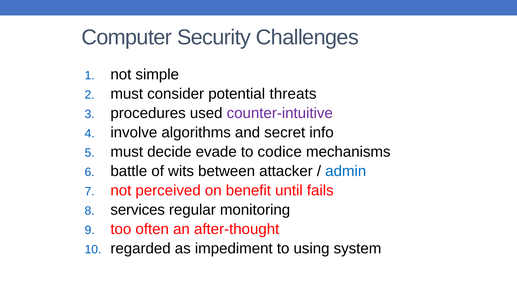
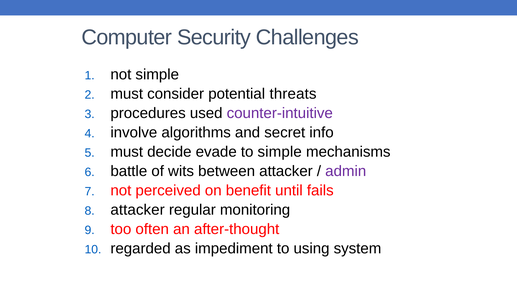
to codice: codice -> simple (280, 152)
admin colour: blue -> purple (346, 171)
services: services -> attacker (138, 210)
